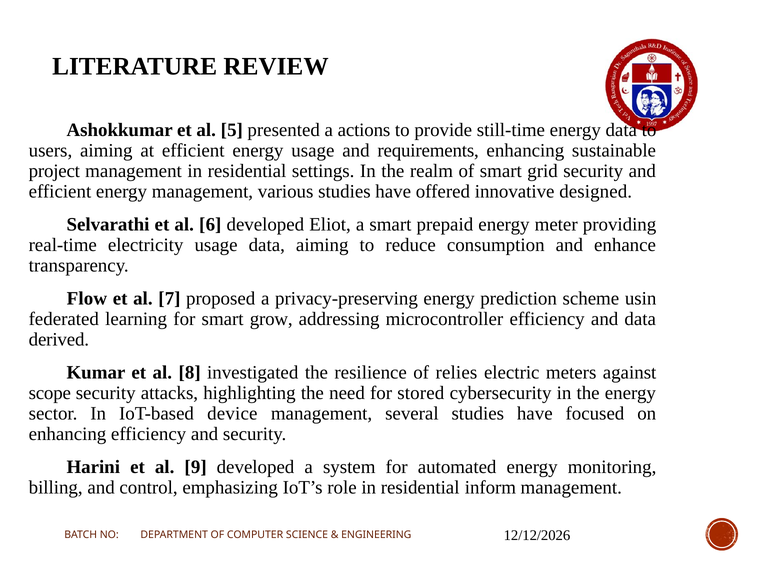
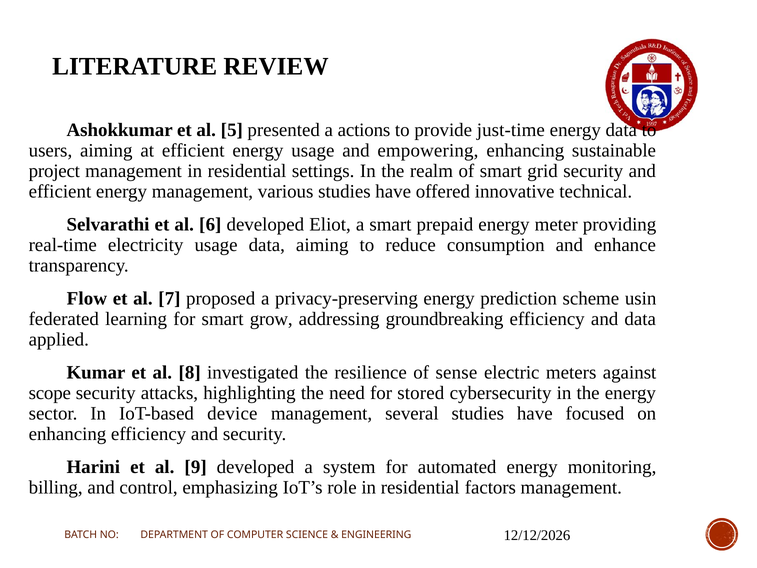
still-time: still-time -> just-time (511, 130)
requirements: requirements -> empowering (428, 151)
designed: designed -> technical (596, 191)
microcontroller: microcontroller -> groundbreaking (445, 319)
derived: derived -> applied (59, 339)
relies: relies -> sense (456, 372)
inform: inform -> factors (490, 487)
